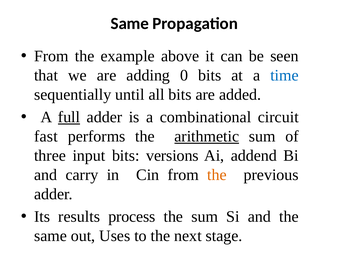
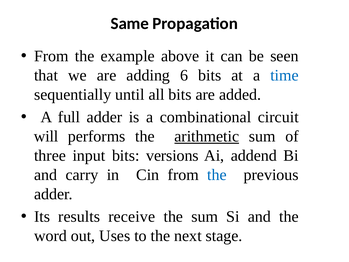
0: 0 -> 6 (184, 75)
full underline: present -> none (69, 117)
fast: fast -> will (46, 136)
the colour: orange -> blue (217, 175)
process: process -> receive (132, 216)
same: same -> word (50, 236)
